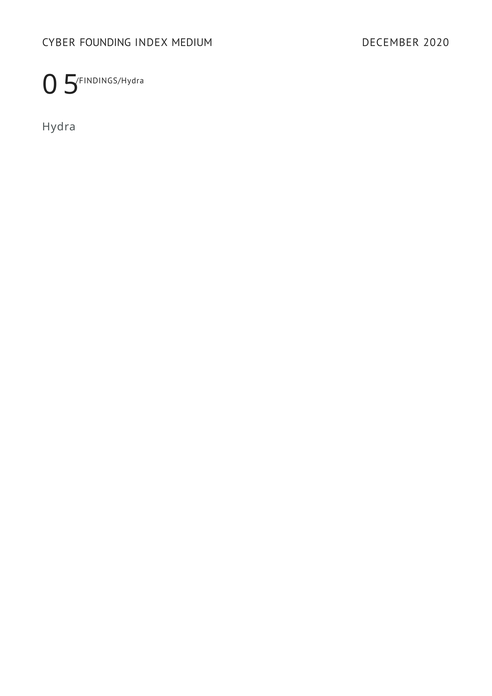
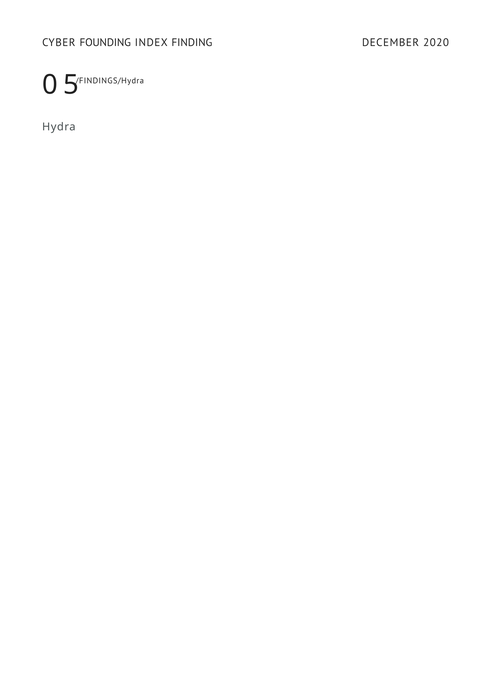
MEDIUM: MEDIUM -> FINDING (192, 43)
